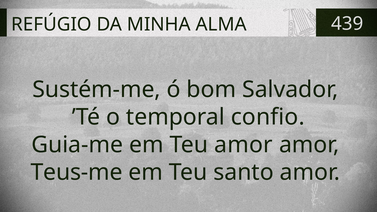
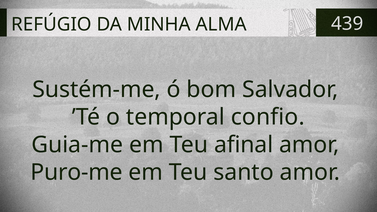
Teu amor: amor -> afinal (244, 145)
Teus-me: Teus-me -> Puro-me (77, 172)
